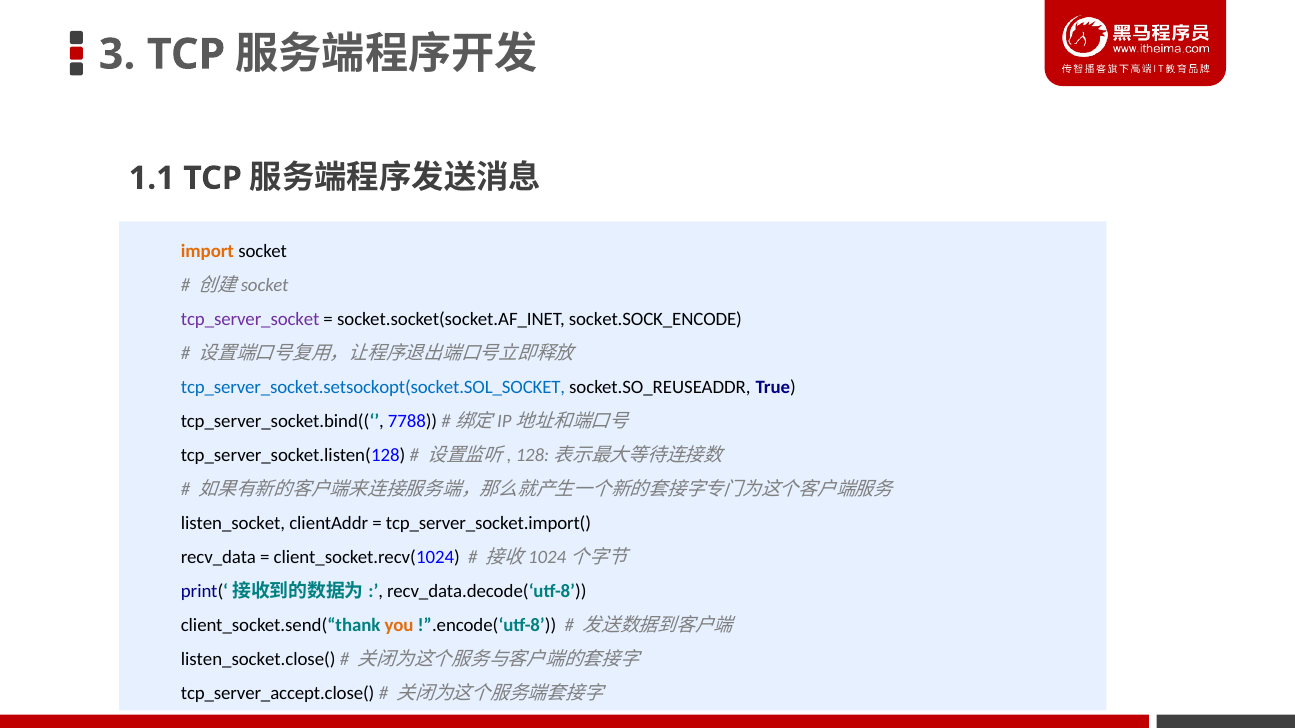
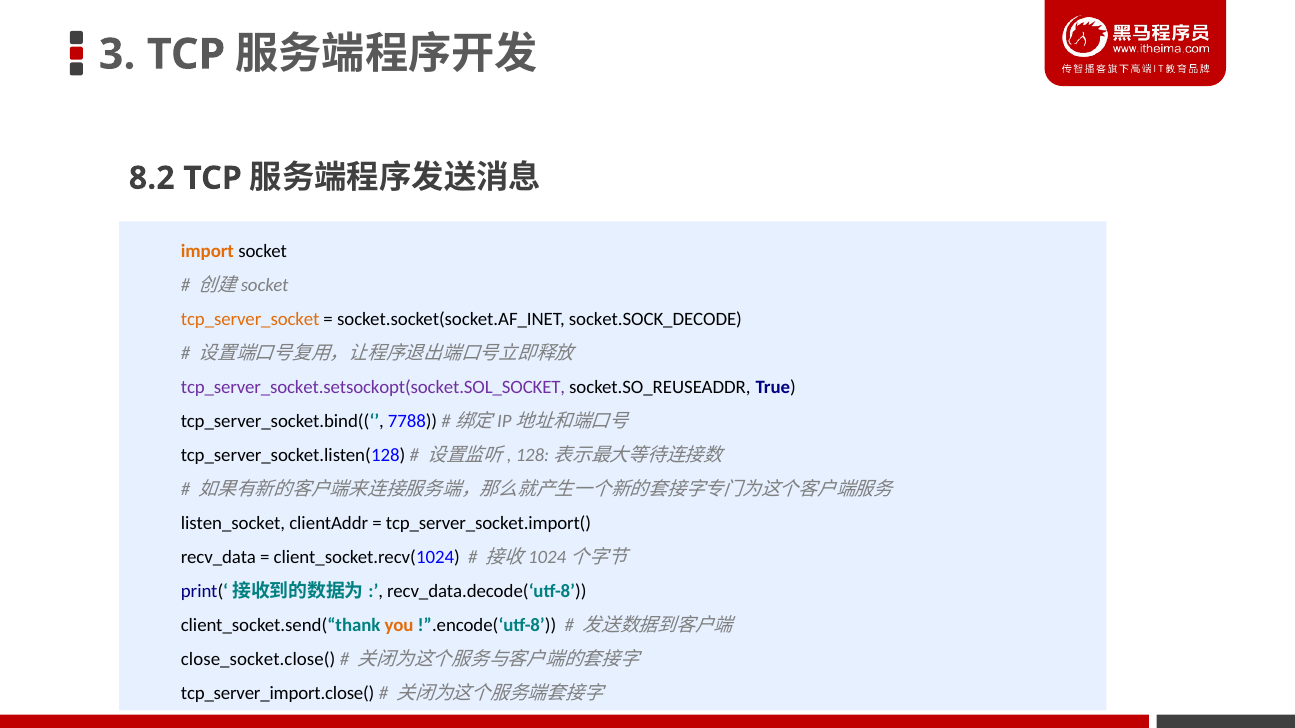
1.1: 1.1 -> 8.2 (152, 178)
tcp_server_socket colour: purple -> orange (250, 320)
socket.SOCK_ENCODE: socket.SOCK_ENCODE -> socket.SOCK_DECODE (655, 320)
tcp_server_socket.setsockopt(socket.SOL_SOCKET colour: blue -> purple (373, 388)
listen_socket.close(: listen_socket.close( -> close_socket.close( (258, 659)
tcp_server_accept.close(: tcp_server_accept.close( -> tcp_server_import.close( (278, 693)
